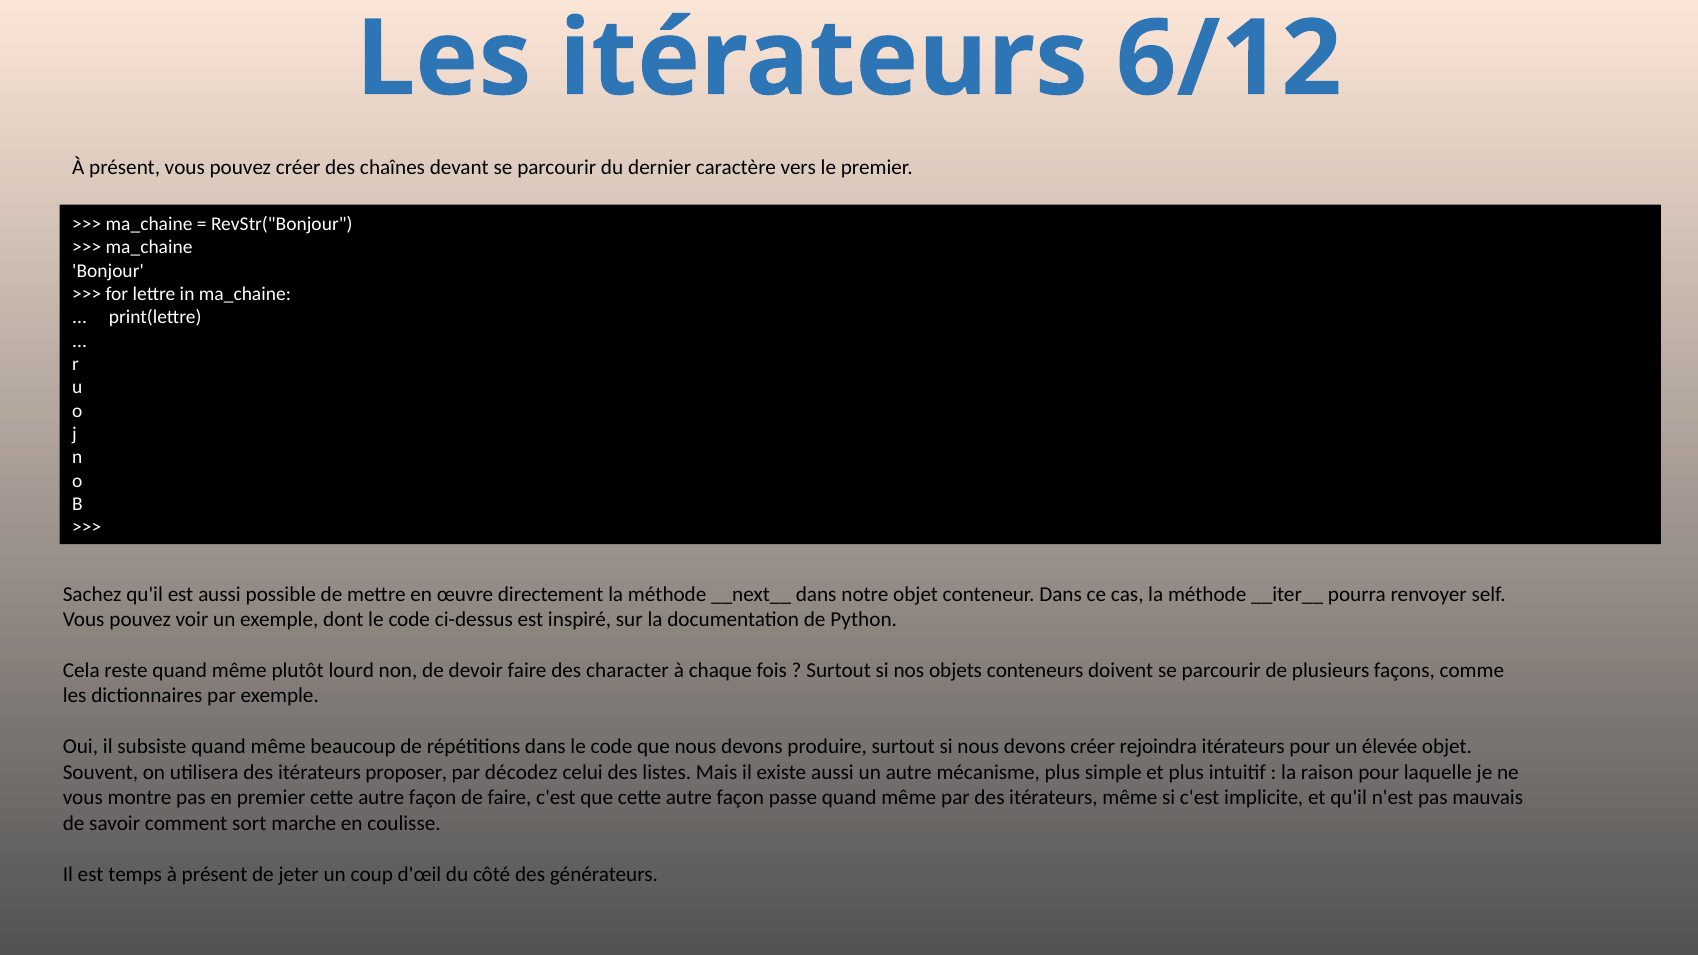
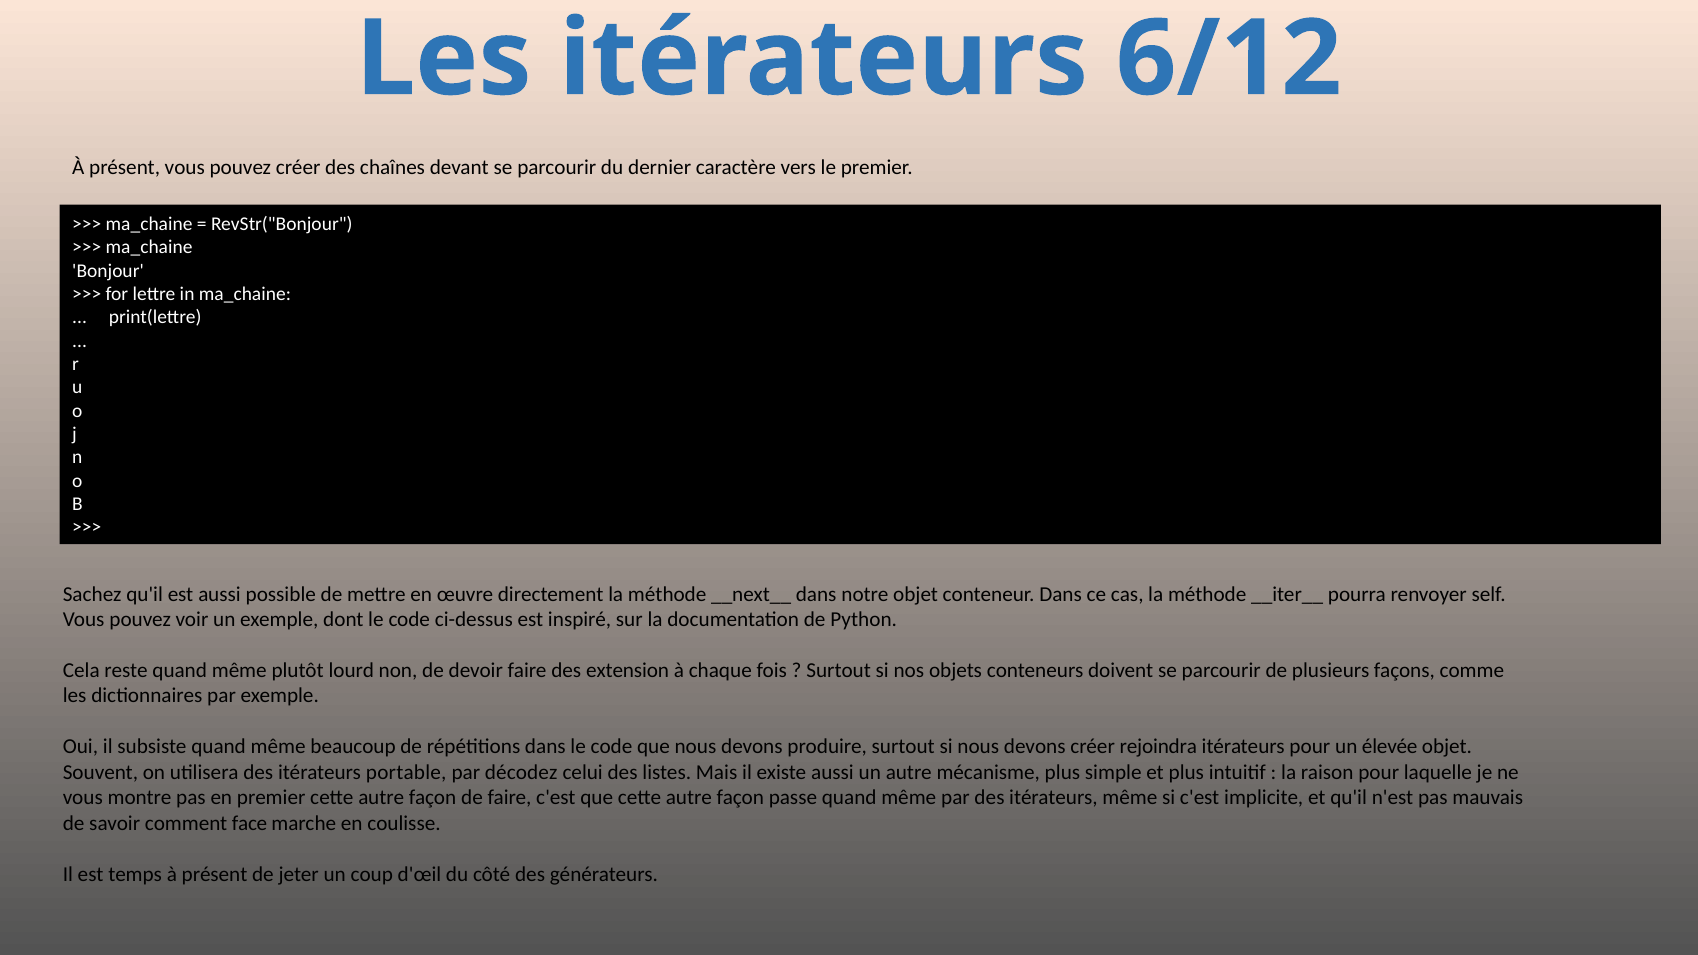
character: character -> extension (628, 671)
proposer: proposer -> portable (406, 772)
sort: sort -> face (250, 823)
